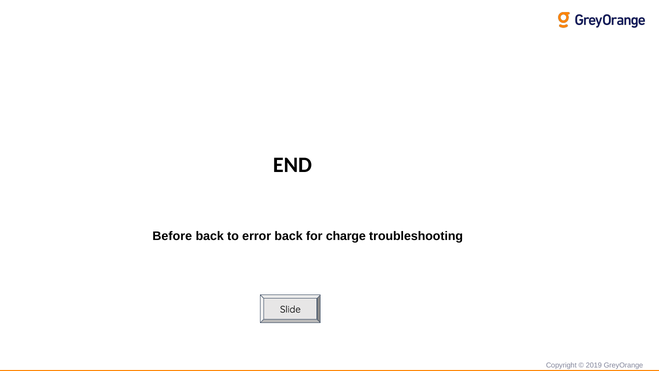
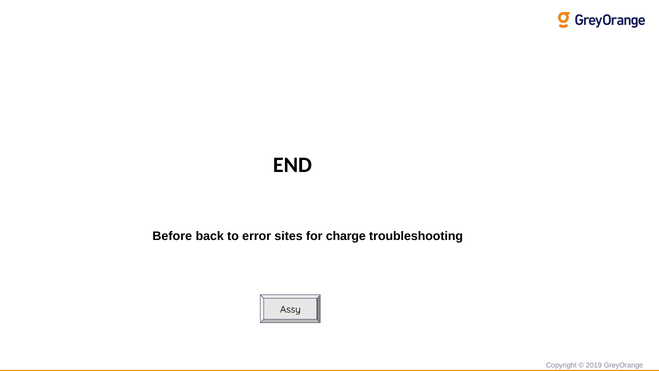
error back: back -> sites (289, 236)
Slide: Slide -> Assy (290, 309)
